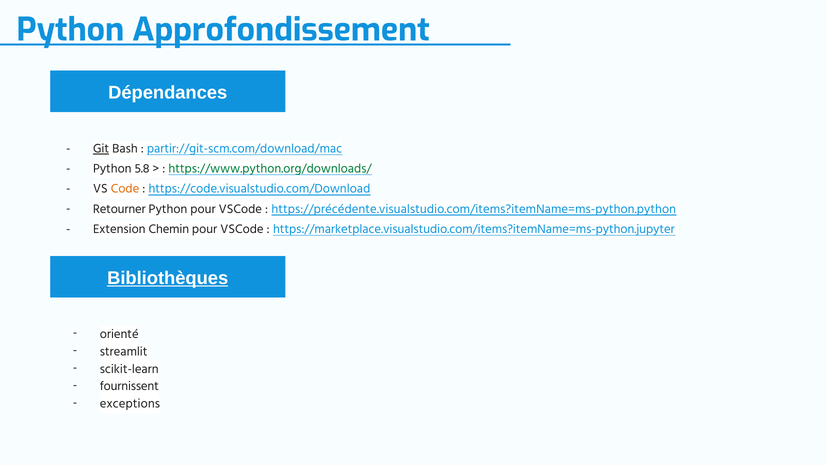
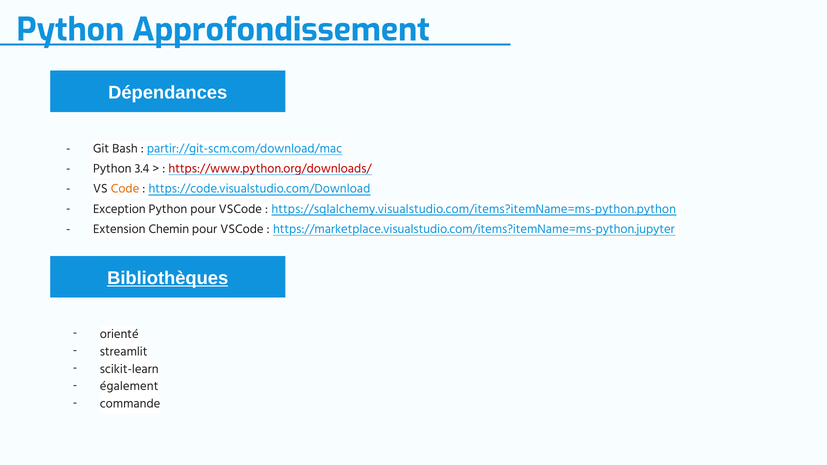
Git underline: present -> none (101, 149)
5.8: 5.8 -> 3.4 (142, 169)
https://www.python.org/downloads/ colour: green -> red (270, 169)
Retourner: Retourner -> Exception (119, 209)
https://précédente.visualstudio.com/items?itemName=ms-python.python: https://précédente.visualstudio.com/items?itemName=ms-python.python -> https://sqlalchemy.visualstudio.com/items?itemName=ms-python.python (474, 209)
fournissent: fournissent -> également (129, 386)
exceptions: exceptions -> commande (130, 404)
